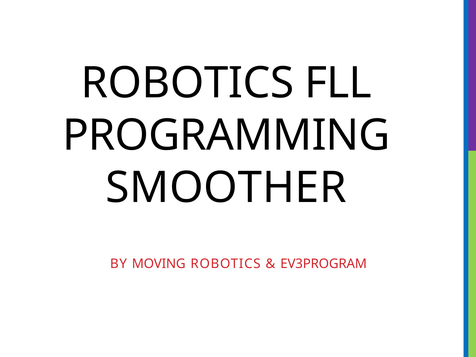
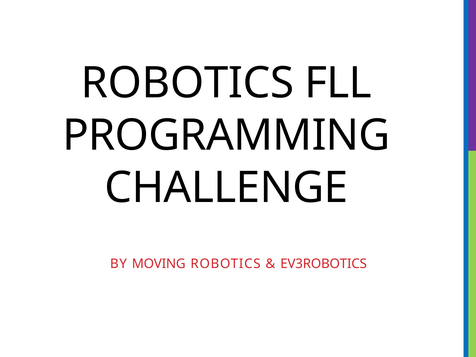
SMOOTHER: SMOOTHER -> CHALLENGE (226, 188)
EV3PROGRAM: EV3PROGRAM -> EV3ROBOTICS (324, 264)
